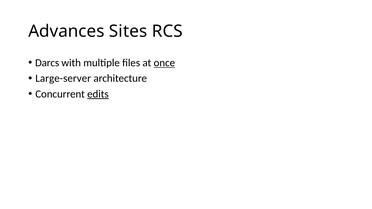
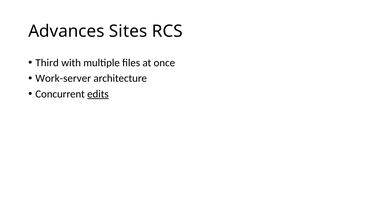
Darcs: Darcs -> Third (47, 63)
once underline: present -> none (164, 63)
Large-server: Large-server -> Work-server (63, 78)
